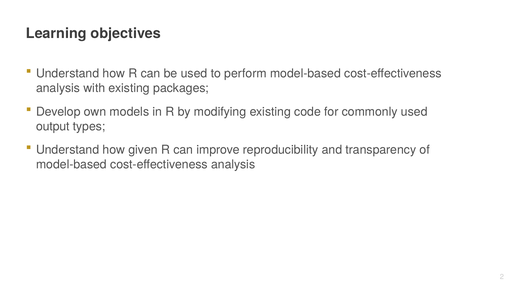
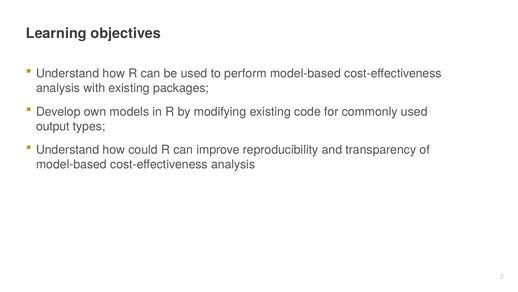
given: given -> could (143, 149)
